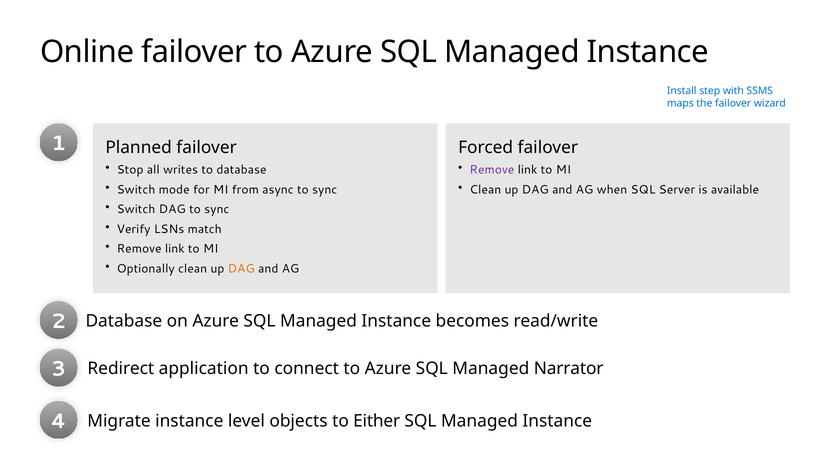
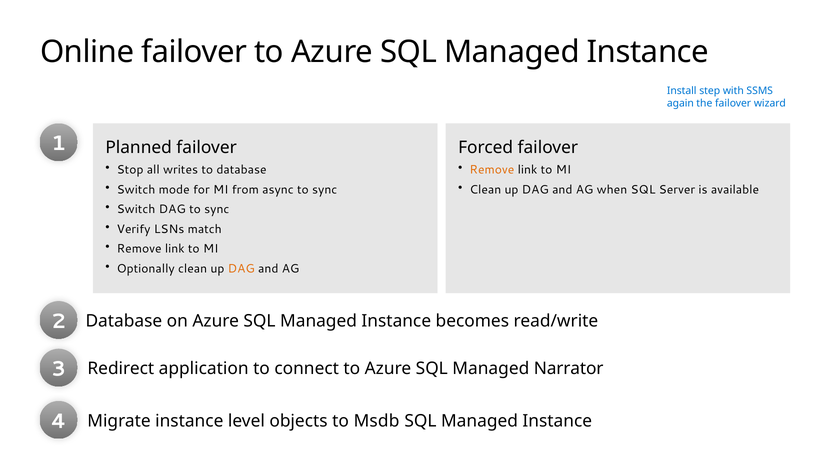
maps: maps -> again (680, 103)
Remove colour: purple -> orange (492, 170)
Either: Either -> Msdb (377, 421)
